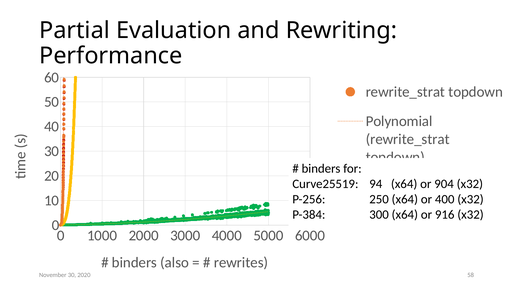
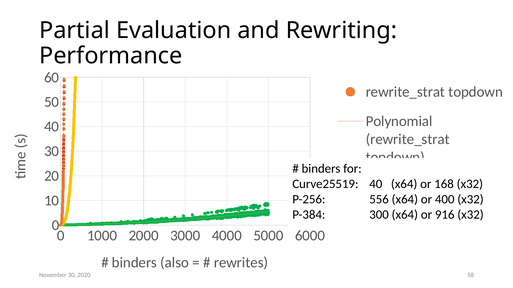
Curve25519 94: 94 -> 40 (376, 184)
904: 904 -> 168 (444, 184)
250: 250 -> 556 (379, 200)
